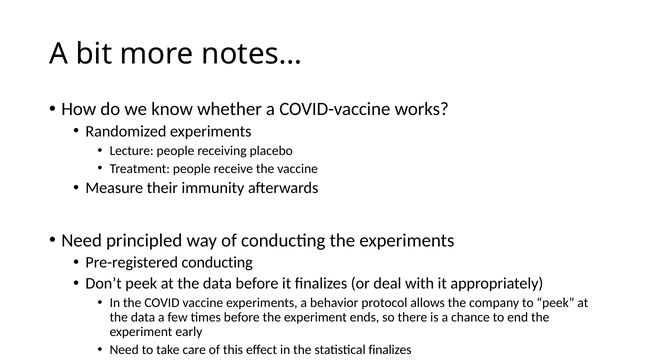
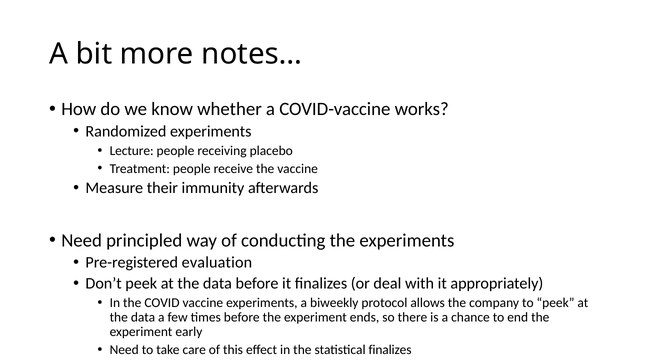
Pre-registered conducting: conducting -> evaluation (217, 263)
behavior: behavior -> biweekly (334, 303)
